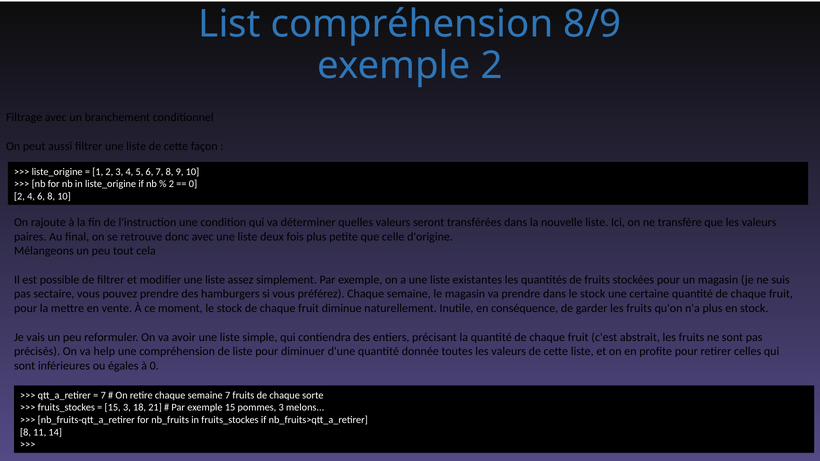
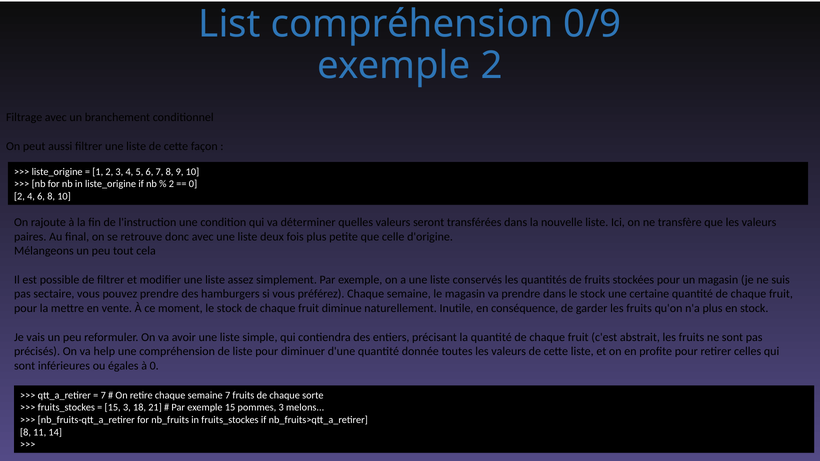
8/9: 8/9 -> 0/9 (592, 24)
existantes: existantes -> conservés (477, 280)
